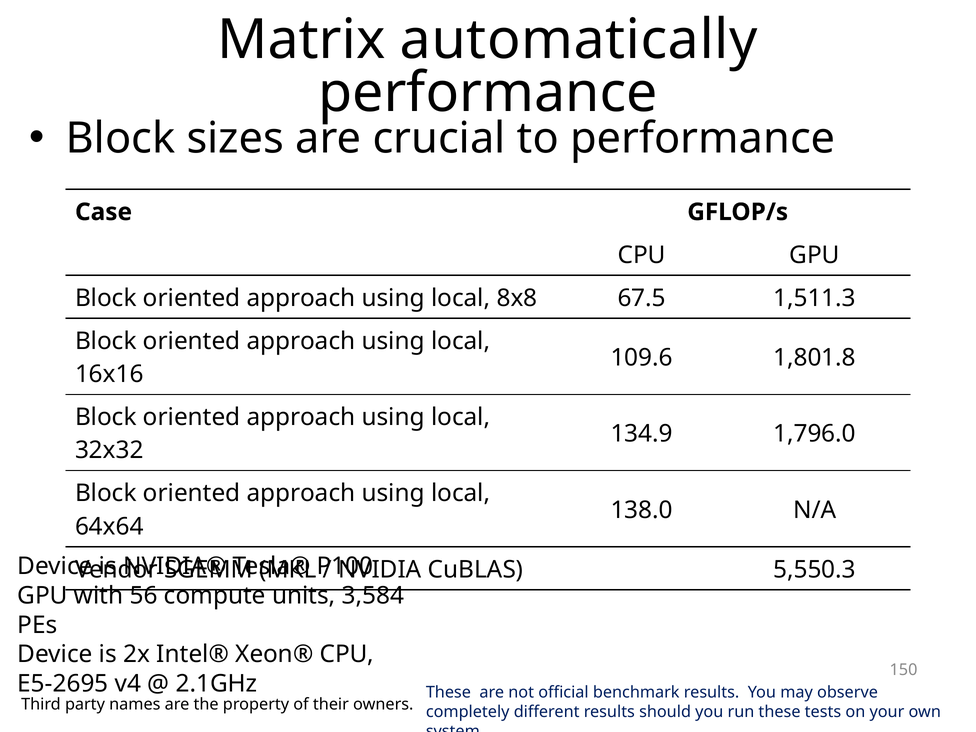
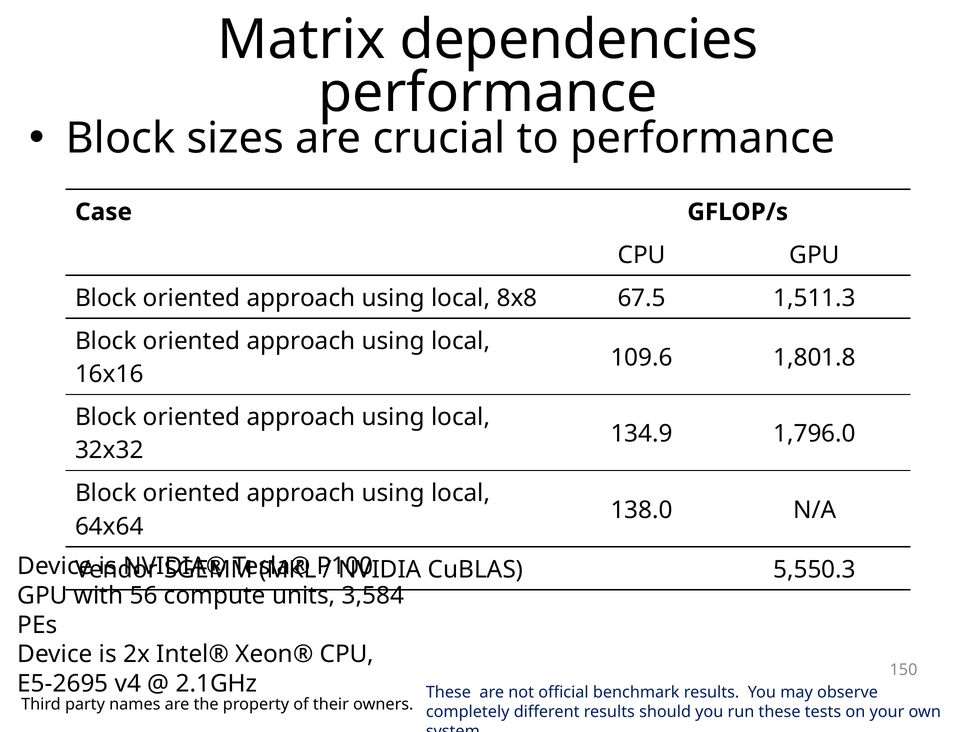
automatically: automatically -> dependencies (579, 40)
